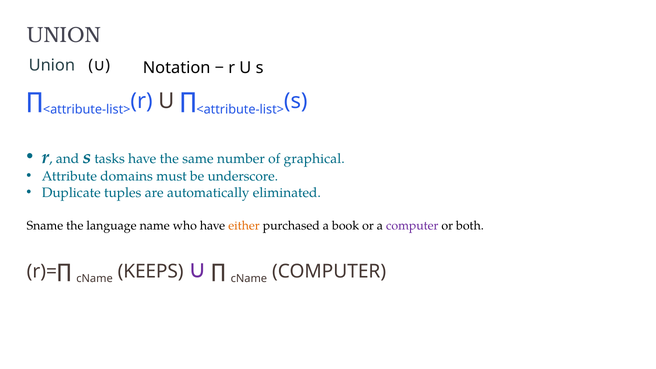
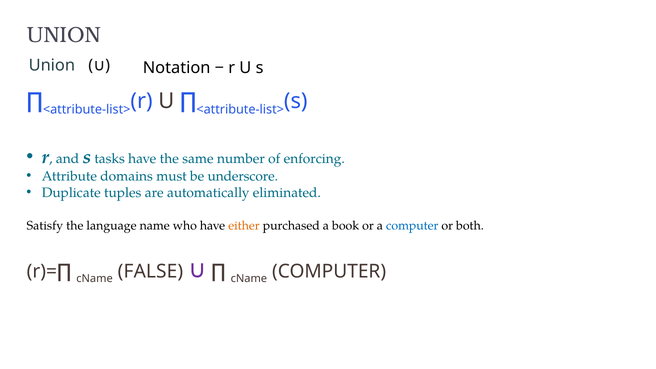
graphical: graphical -> enforcing (314, 159)
Sname: Sname -> Satisfy (45, 226)
computer colour: purple -> blue (412, 226)
KEEPS: KEEPS -> FALSE (150, 271)
